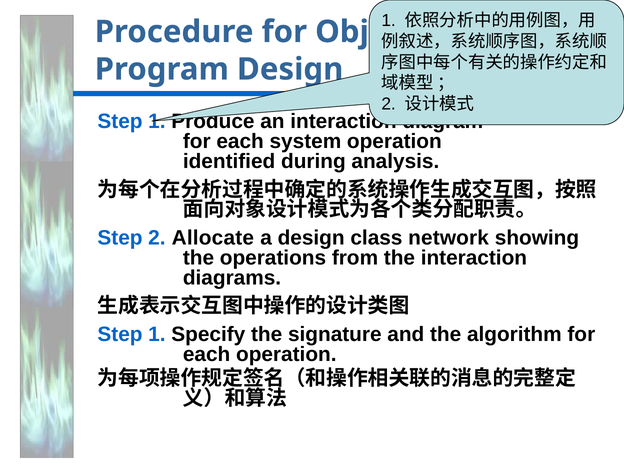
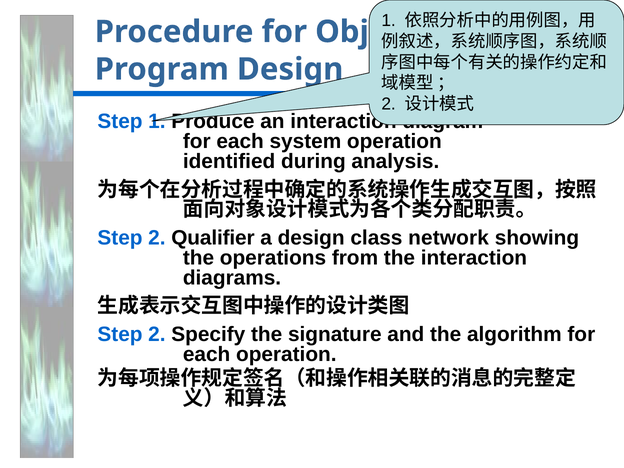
Allocate: Allocate -> Qualifier (213, 238)
1: 1 -> 2 (157, 334)
